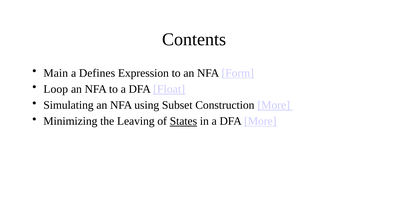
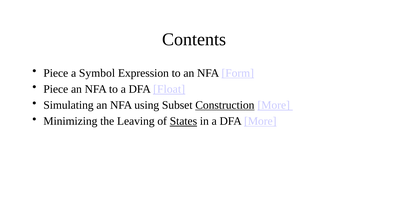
Main: Main -> Piece (56, 73)
Defines: Defines -> Symbol (97, 73)
Loop: Loop -> Piece (56, 89)
Construction underline: none -> present (225, 105)
